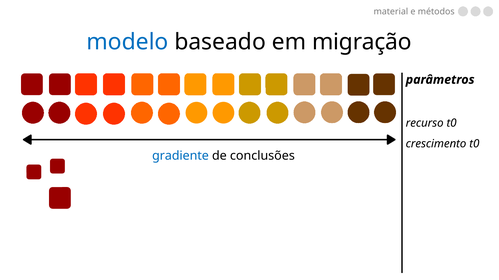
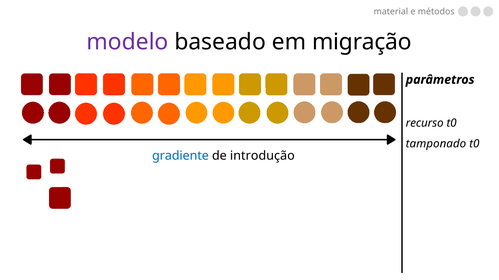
modelo colour: blue -> purple (128, 42)
crescimento: crescimento -> tamponado (436, 144)
conclusões: conclusões -> introdução (262, 156)
